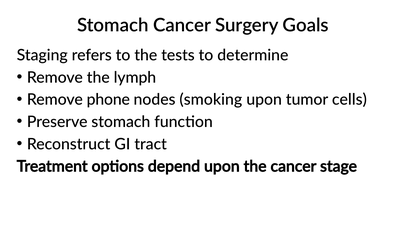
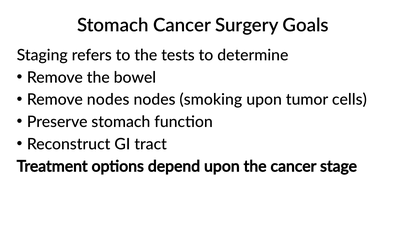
lymph: lymph -> bowel (135, 78)
Remove phone: phone -> nodes (108, 100)
